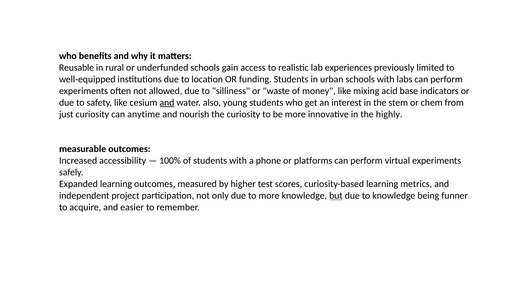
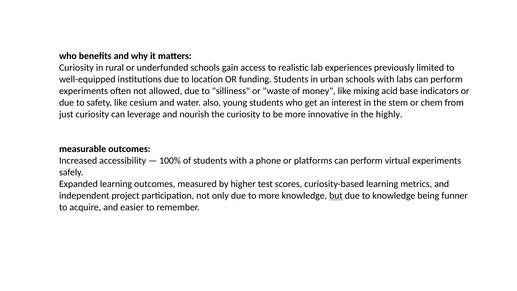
Reusable: Reusable -> Curiosity (76, 68)
and underline: present -> none (167, 102)
anytime: anytime -> leverage (144, 114)
